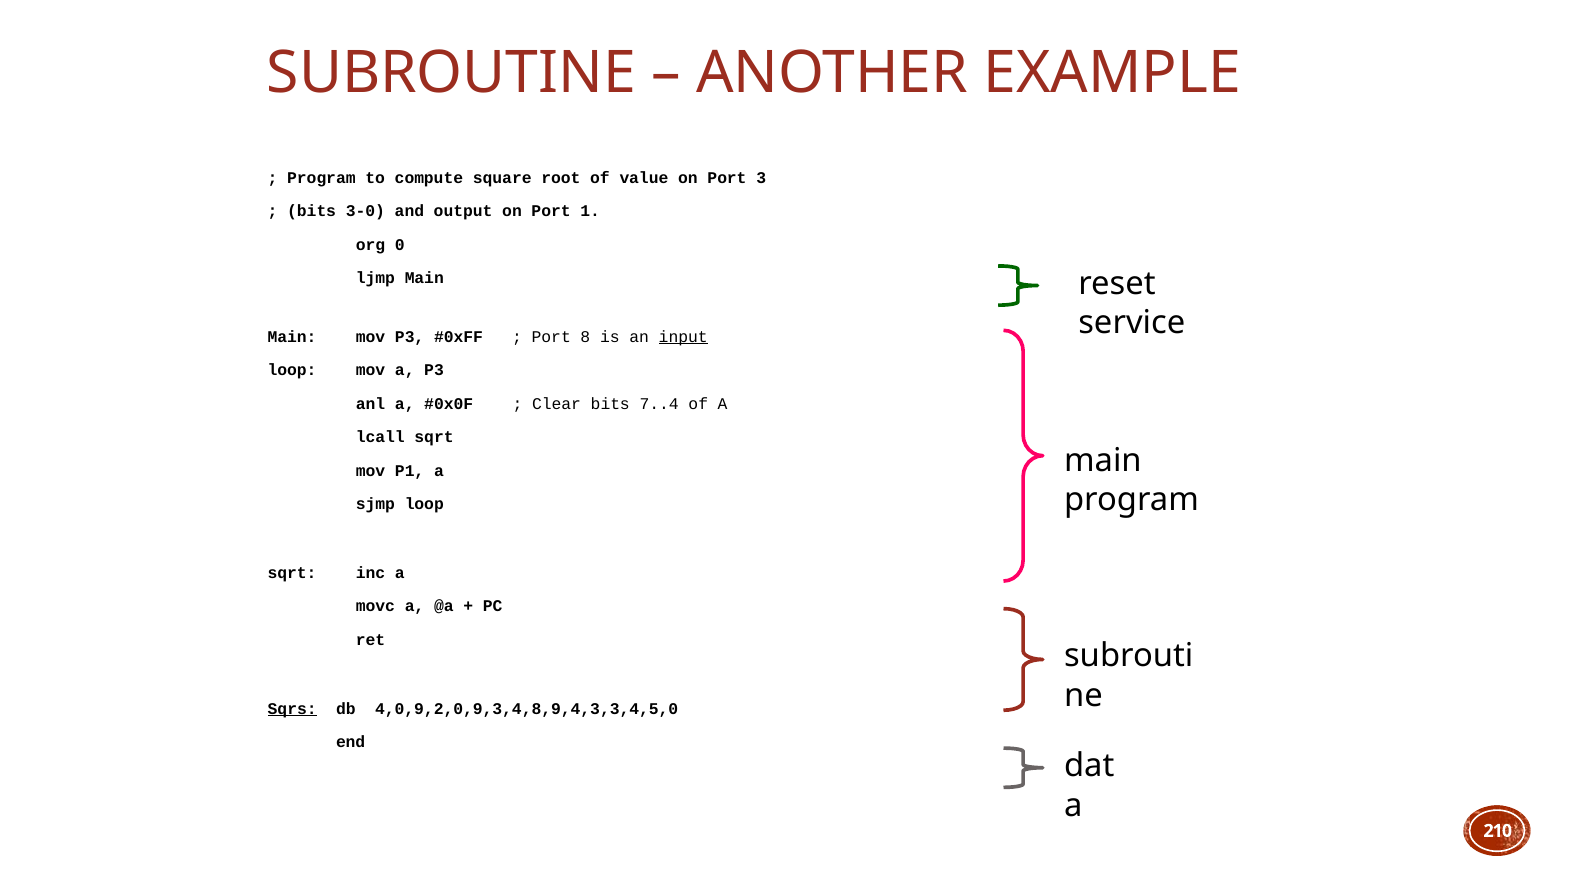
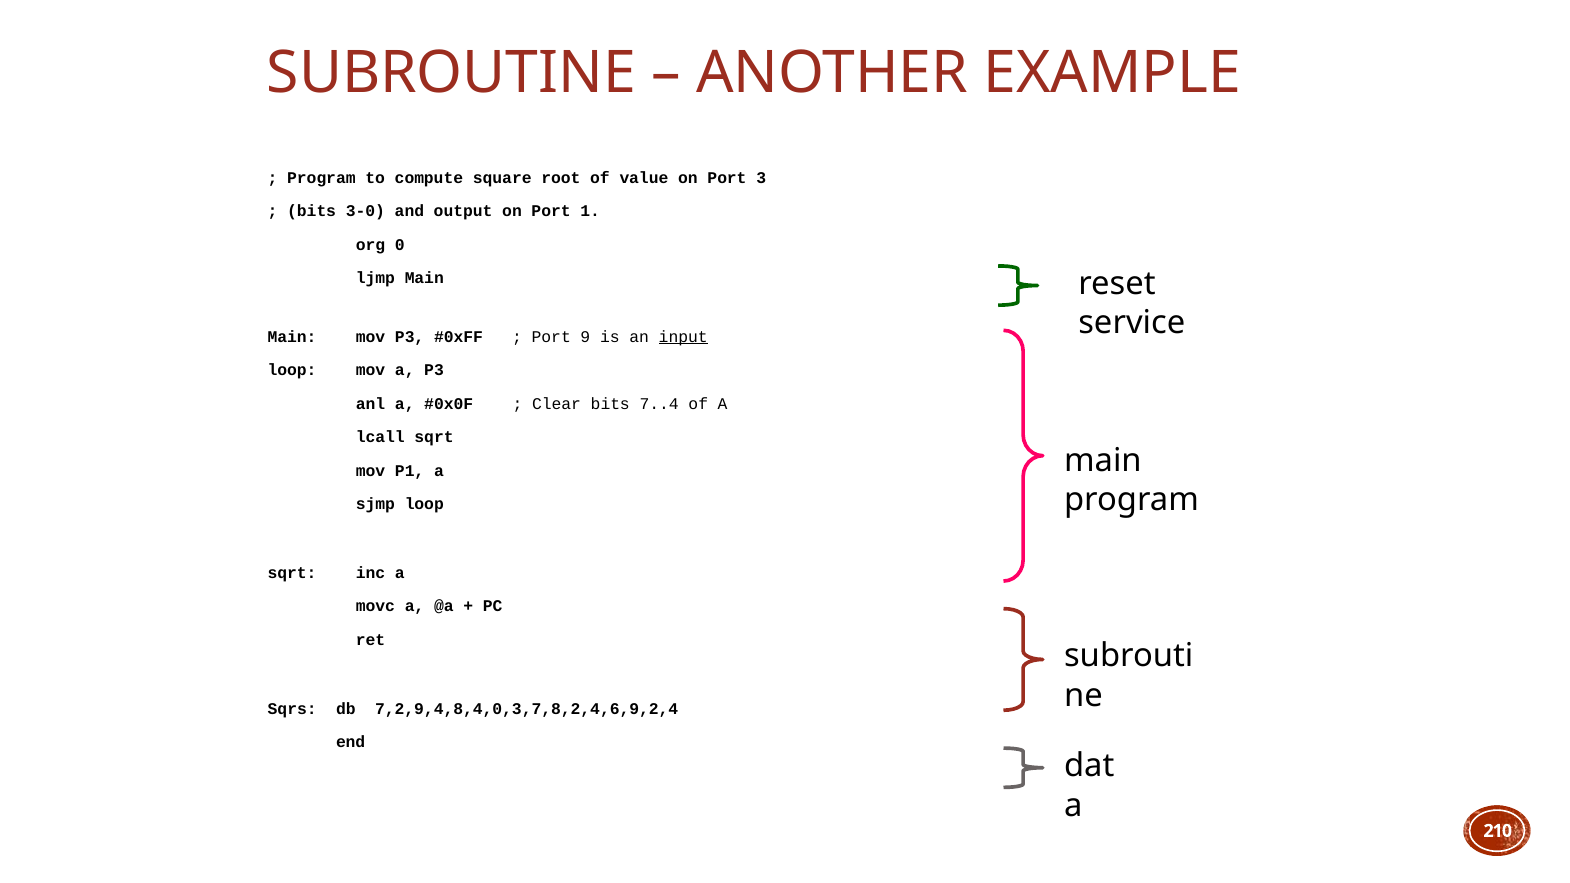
8: 8 -> 9 (585, 337)
Sqrs underline: present -> none (292, 709)
4,0,9,2,0,9,3,4,8,9,4,3,3,4,5,0: 4,0,9,2,0,9,3,4,8,9,4,3,3,4,5,0 -> 7,2,9,4,8,4,0,3,7,8,2,4,6,9,2,4 (527, 709)
